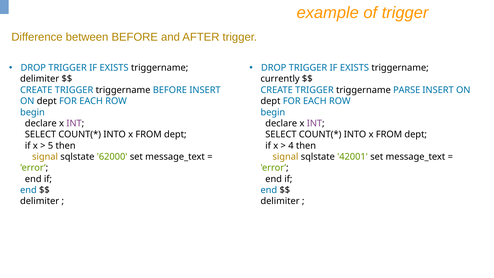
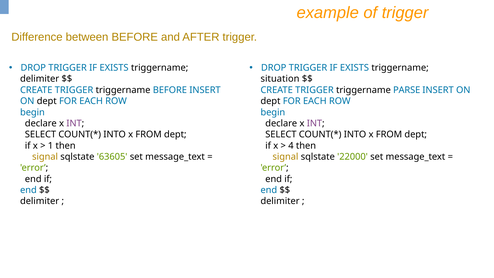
currently: currently -> situation (280, 79)
5: 5 -> 1 (51, 146)
62000: 62000 -> 63605 (112, 157)
42001: 42001 -> 22000 (353, 157)
